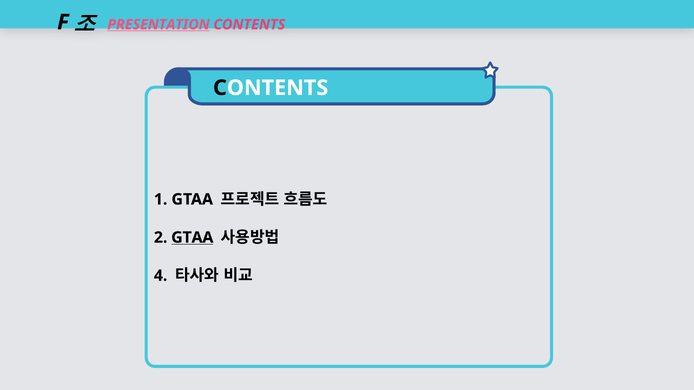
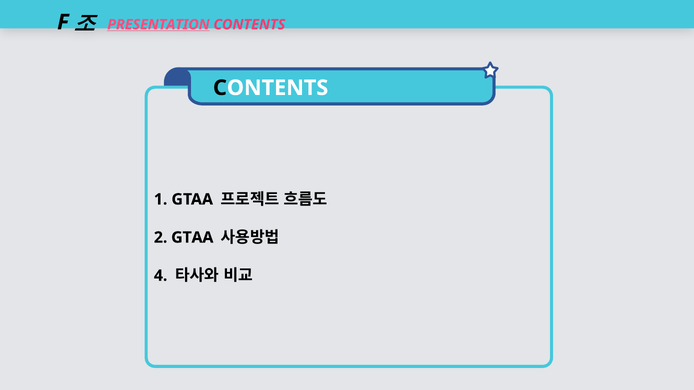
GTAA underline: present -> none (192, 238)
